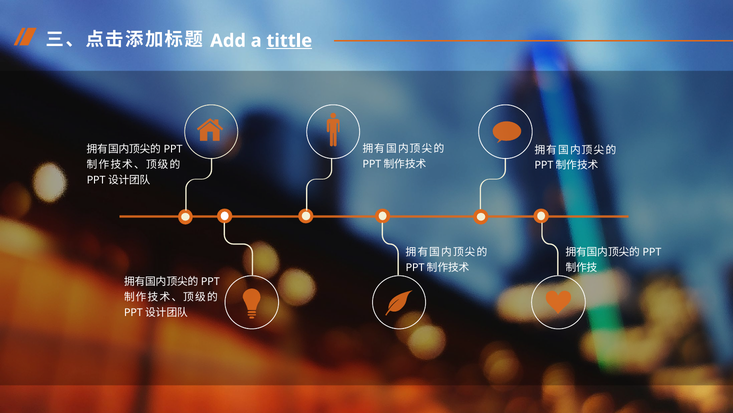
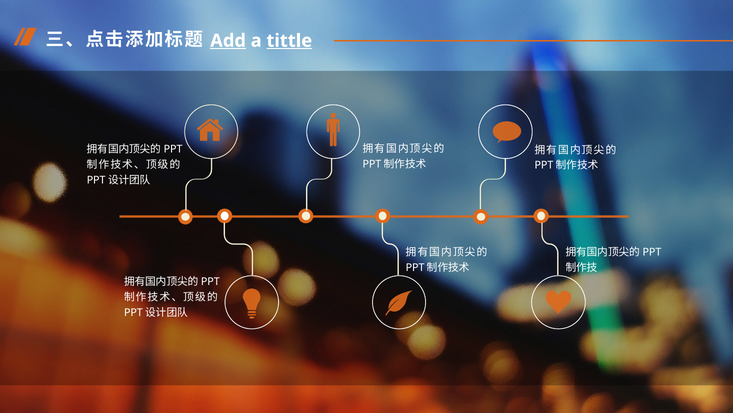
Add underline: none -> present (228, 41)
